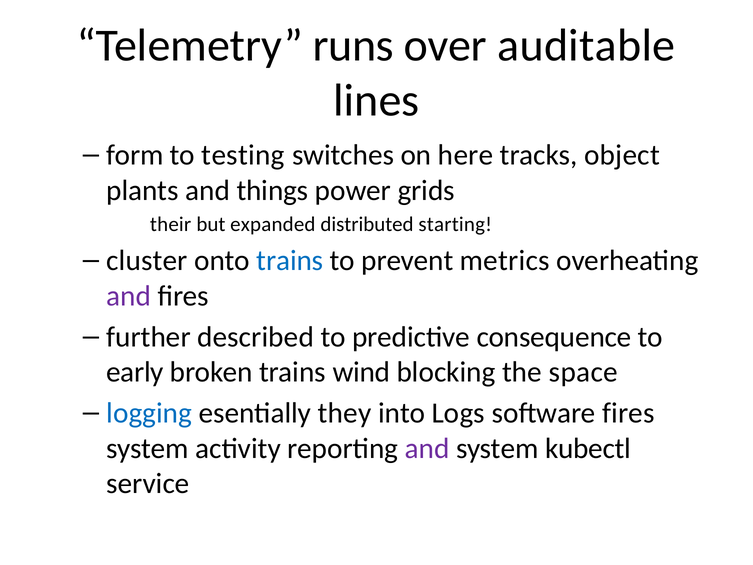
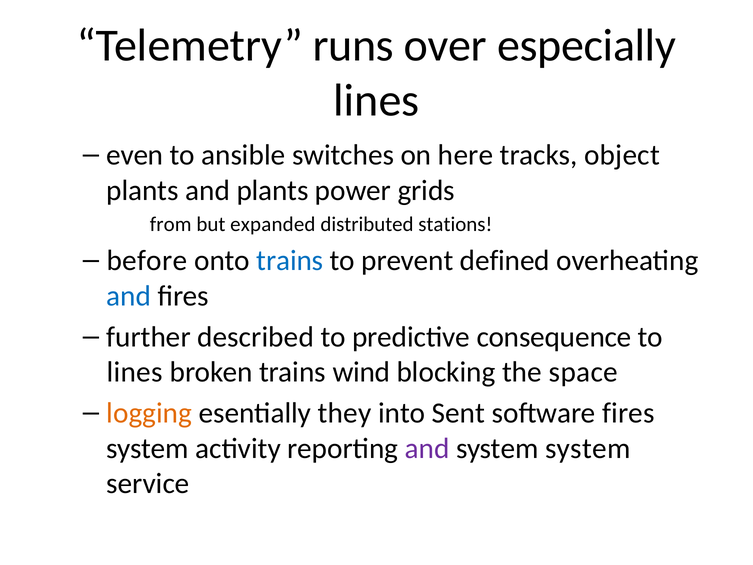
auditable: auditable -> especially (587, 45)
form: form -> even (135, 155)
testing: testing -> ansible (243, 155)
and things: things -> plants (273, 190)
their: their -> from (171, 224)
starting: starting -> stations (455, 224)
cluster: cluster -> before (147, 261)
metrics: metrics -> defined (505, 261)
and colour: purple -> blue (129, 296)
early: early -> lines (135, 372)
logging colour: blue -> orange (149, 413)
Logs: Logs -> Sent (458, 413)
system kubectl: kubectl -> system (588, 448)
